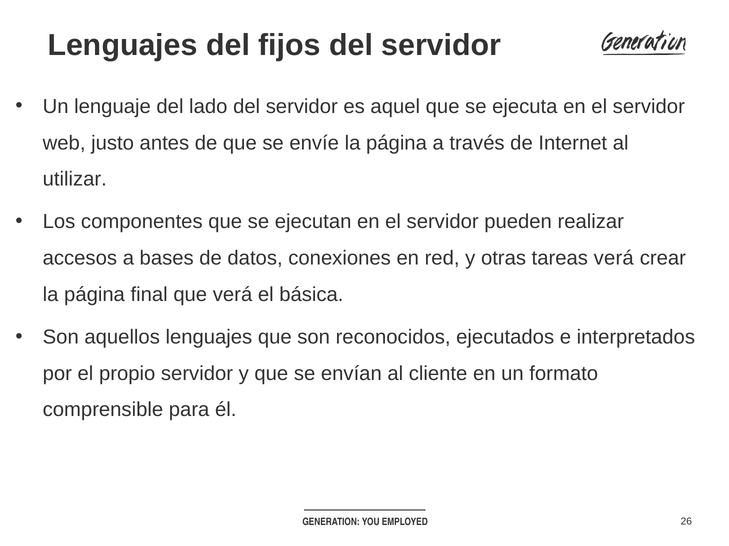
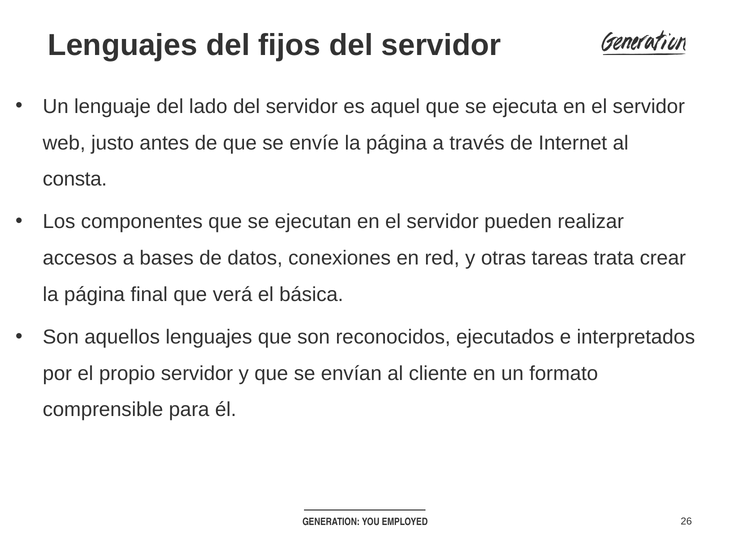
utilizar: utilizar -> consta (75, 179)
tareas verá: verá -> trata (614, 258)
